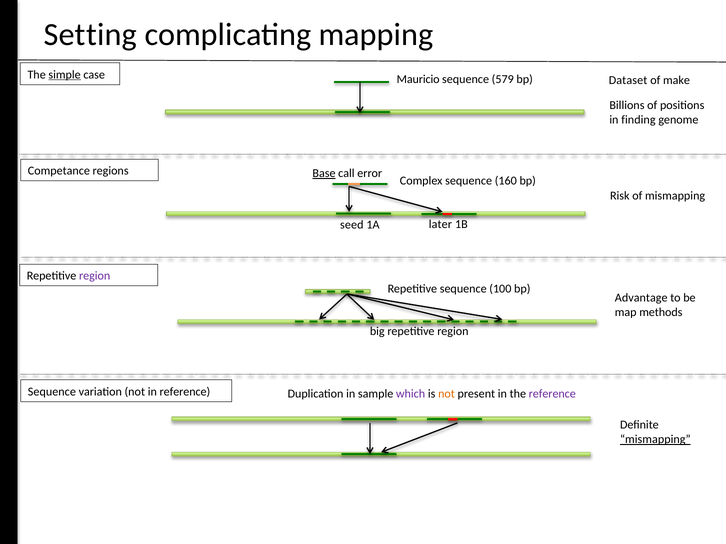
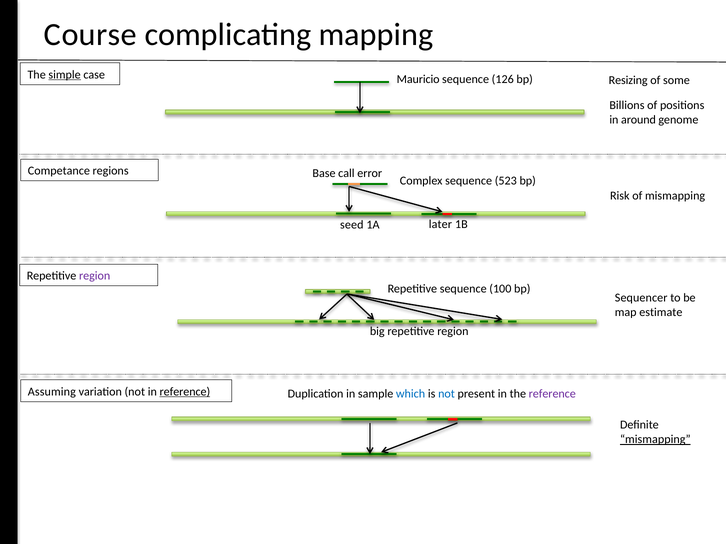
Setting: Setting -> Course (90, 35)
579: 579 -> 126 (503, 79)
Dataset: Dataset -> Resizing (628, 80)
make: make -> some (676, 80)
finding: finding -> around (639, 120)
Base underline: present -> none (324, 173)
160: 160 -> 523 (506, 181)
Advantage: Advantage -> Sequencer (641, 298)
methods: methods -> estimate (661, 313)
Sequence: Sequence -> Assuming (52, 392)
reference underline: none -> present (185, 392)
which colour: purple -> blue (411, 394)
not colour: orange -> blue (447, 394)
